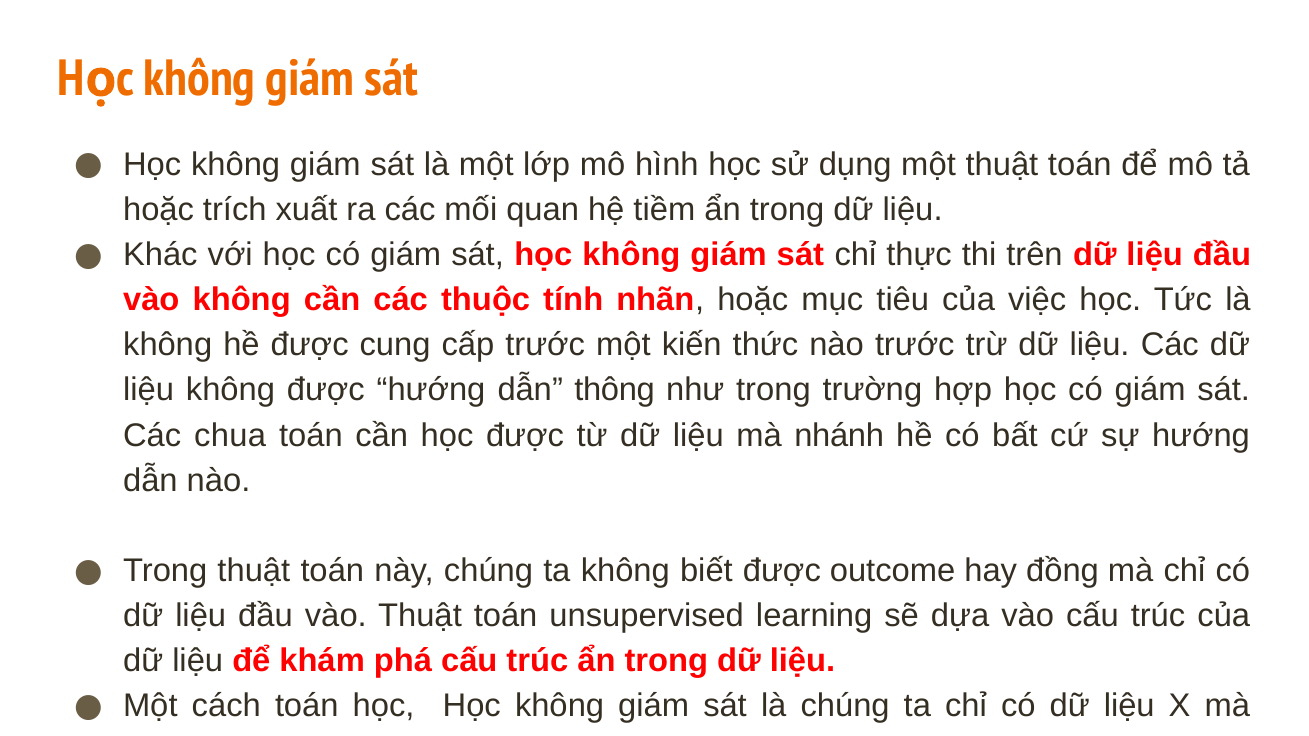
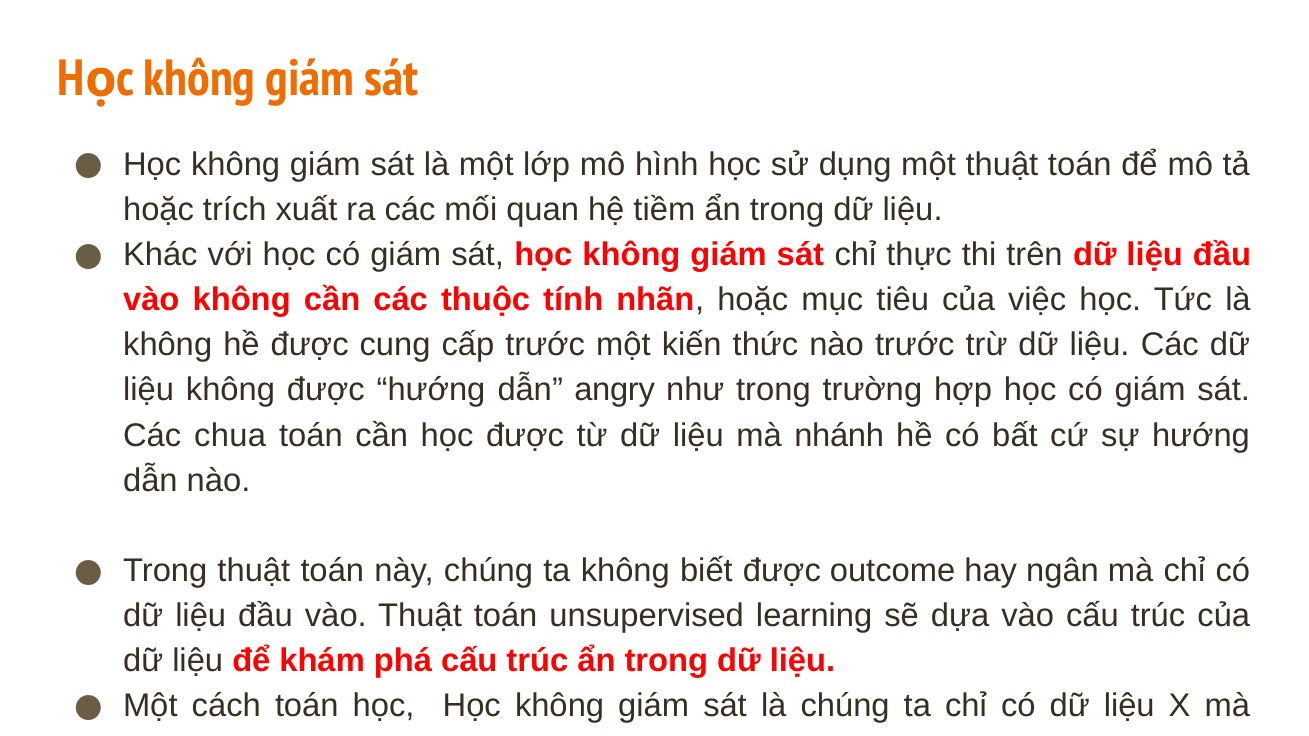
thông: thông -> angry (615, 390)
đồng: đồng -> ngân (1063, 571)
